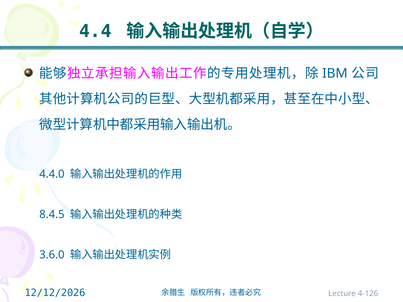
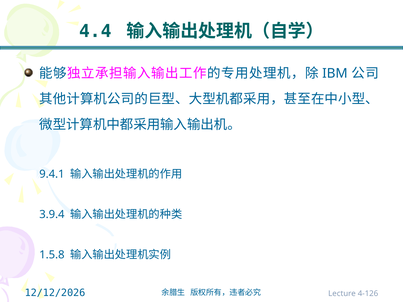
4.4.0: 4.4.0 -> 9.4.1 (52, 174)
8.4.5: 8.4.5 -> 3.9.4 (52, 215)
3.6.0: 3.6.0 -> 1.5.8 (52, 255)
